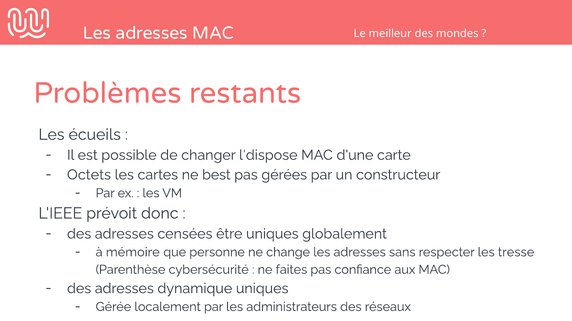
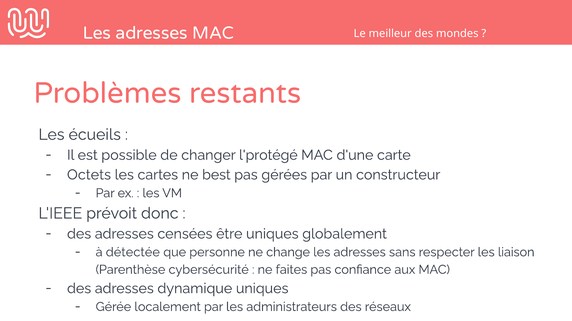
l'dispose: l'dispose -> l'protégé (268, 155)
mémoire: mémoire -> détectée (133, 253)
tresse: tresse -> liaison (516, 253)
